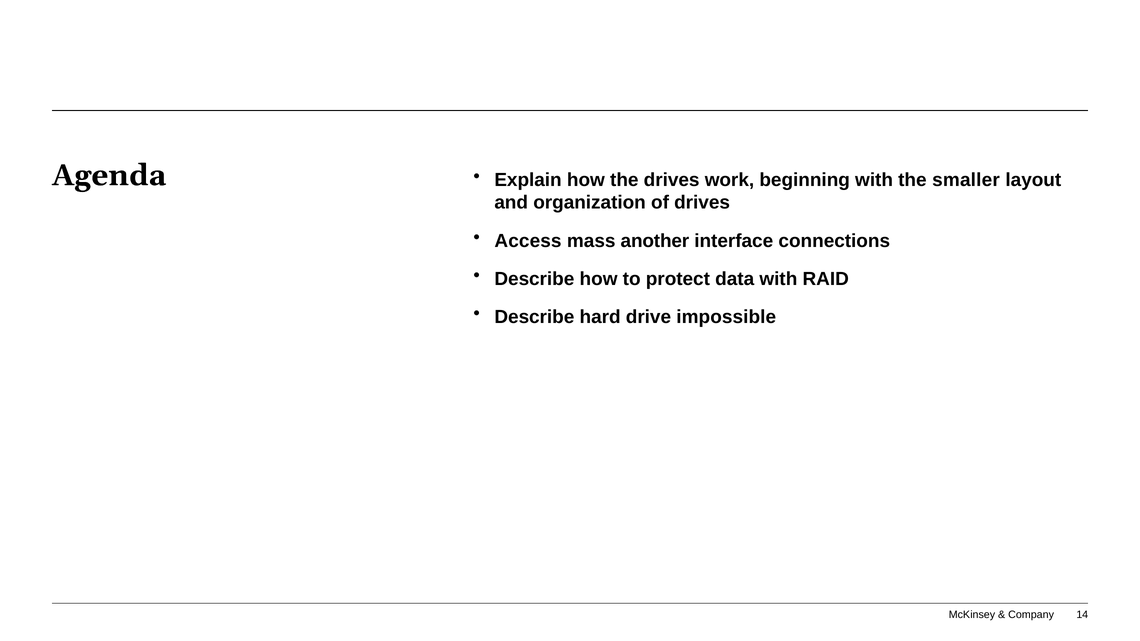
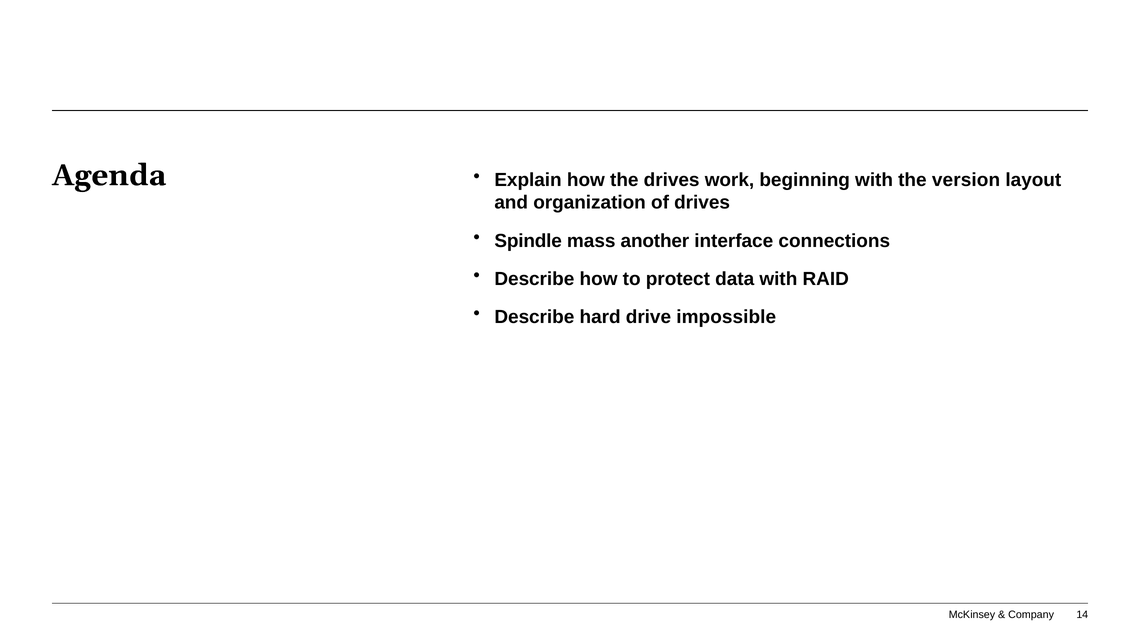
smaller: smaller -> version (966, 180)
Access: Access -> Spindle (528, 241)
